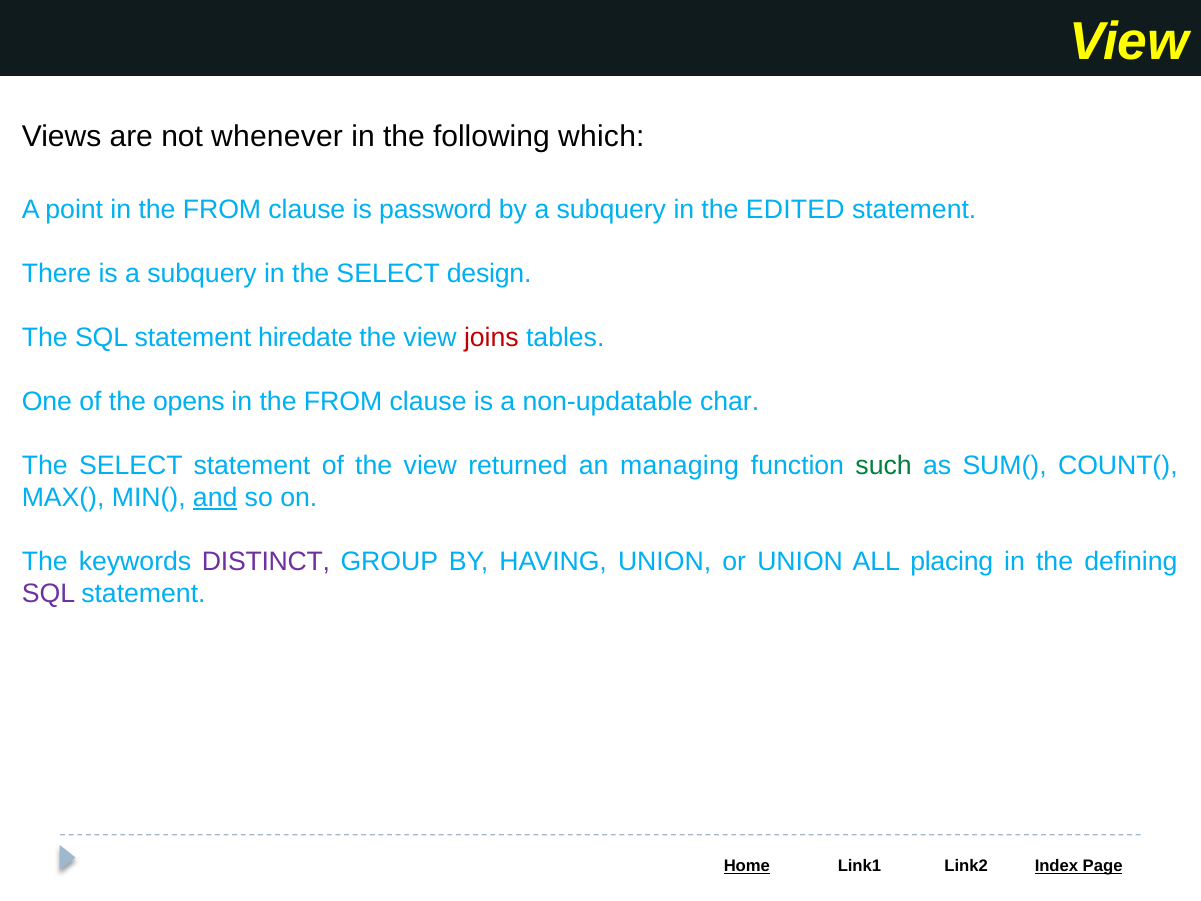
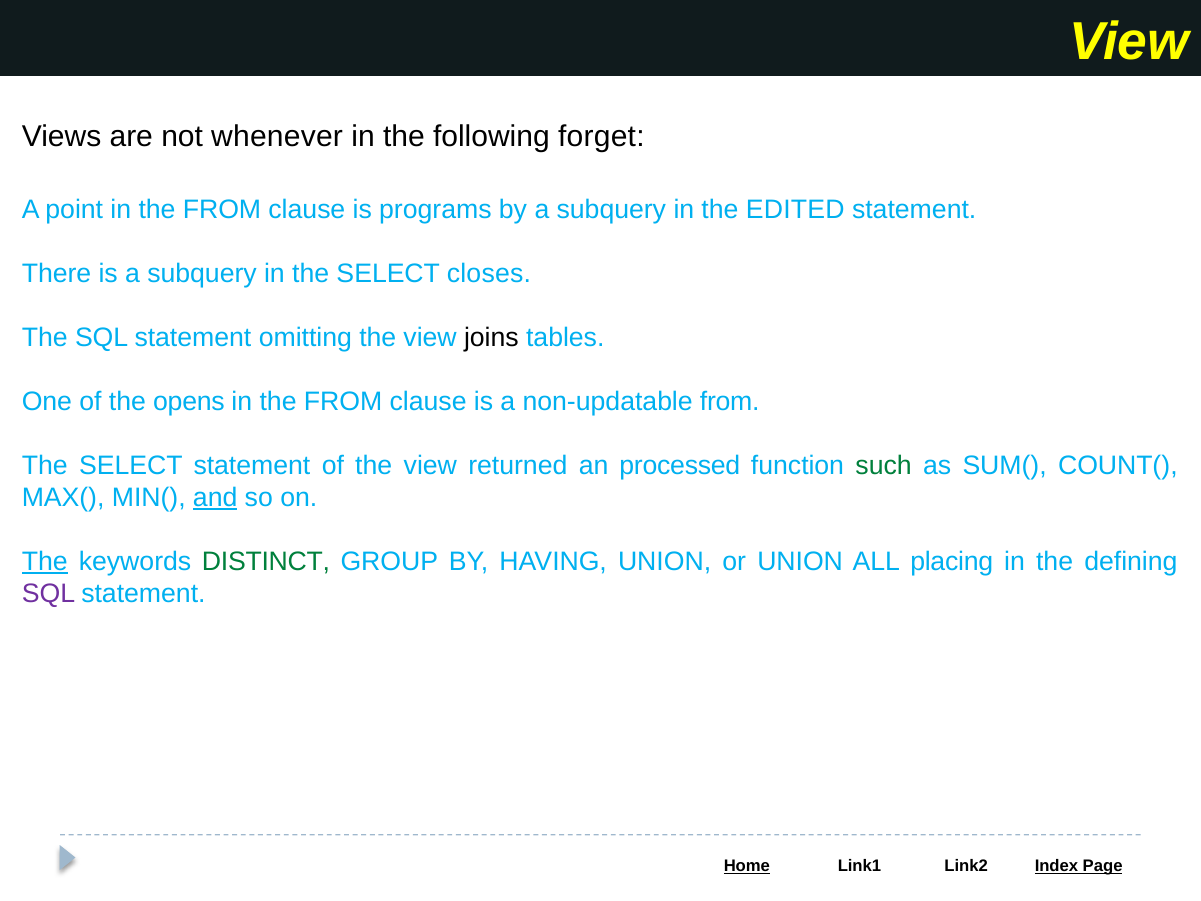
which: which -> forget (601, 136)
password: password -> programs (435, 209)
design: design -> closes (489, 273)
hiredate: hiredate -> omitting (305, 337)
joins colour: red -> black (491, 337)
non-updatable char: char -> from (730, 401)
managing: managing -> processed (680, 465)
The underline: none -> present (45, 561)
DISTINCT colour: purple -> green (266, 561)
